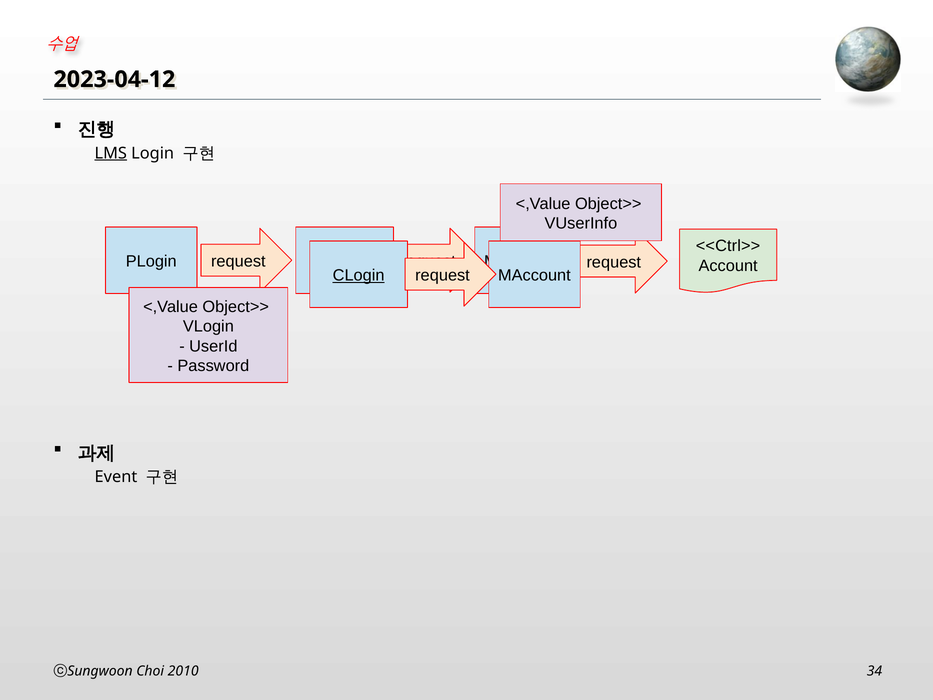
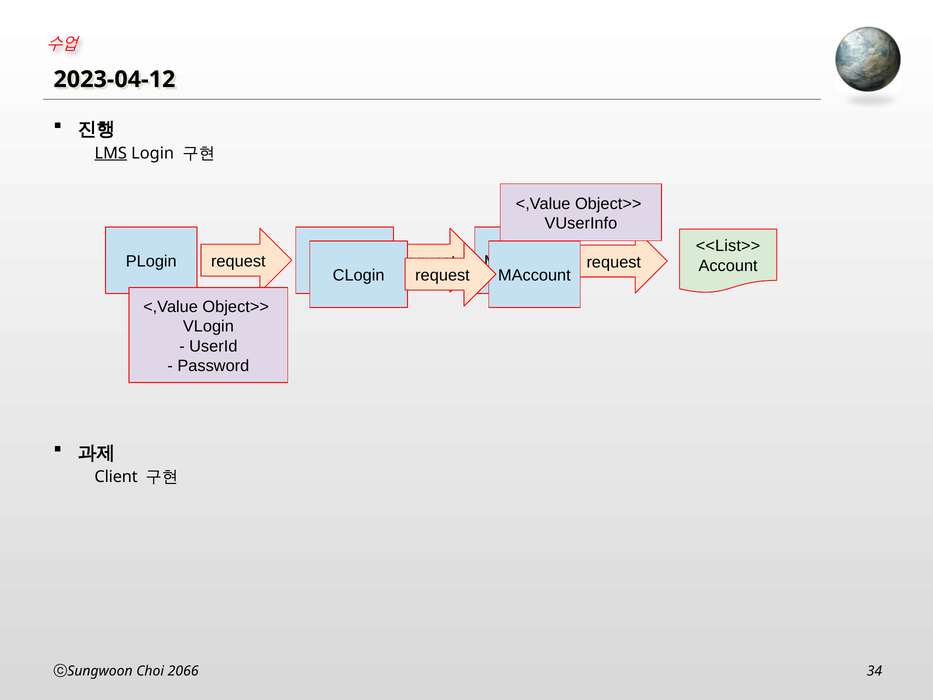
<<Ctrl>>: <<Ctrl>> -> <<List>> (728, 246)
CLogin underline: present -> none (359, 275)
Event: Event -> Client (116, 477)
2010: 2010 -> 2066 (183, 671)
